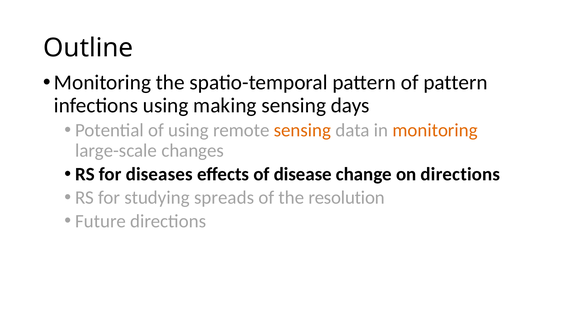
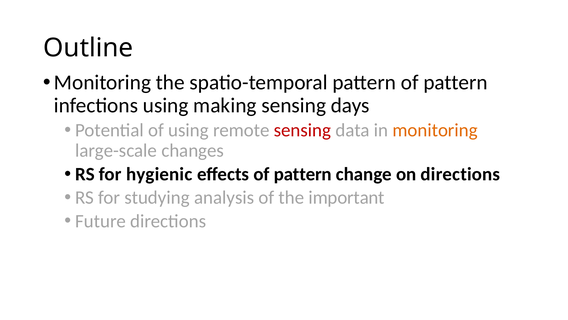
sensing colour: orange -> red (302, 130)
diseases: diseases -> hygienic (159, 174)
effects of disease: disease -> pattern (303, 174)
spreads: spreads -> analysis (224, 197)
resolution: resolution -> important (347, 197)
